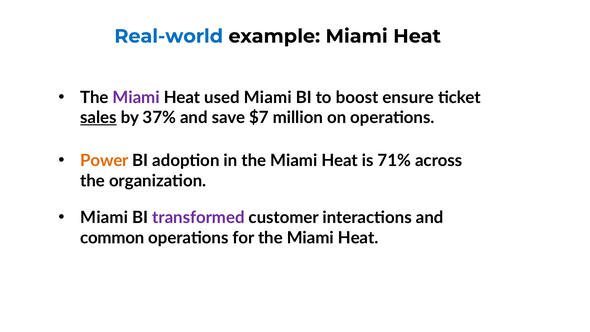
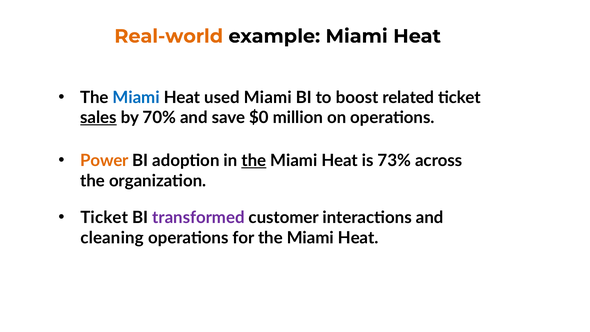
Real-world colour: blue -> orange (169, 36)
Miami colour: purple -> blue (136, 97)
ensure: ensure -> related (408, 97)
37%: 37% -> 70% (159, 118)
$7: $7 -> $0 (259, 118)
the underline: none -> present (254, 161)
71%: 71% -> 73% (394, 161)
Miami: Miami -> Ticket (104, 217)
common: common -> cleaning (112, 238)
